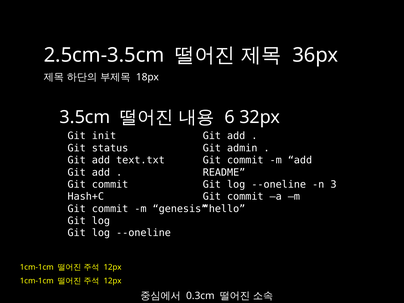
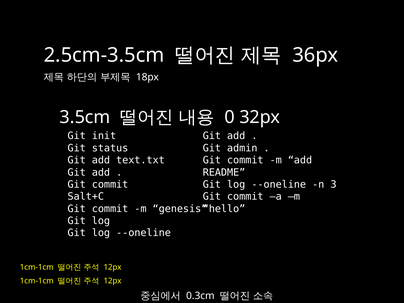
6: 6 -> 0 (230, 117)
Hash+C: Hash+C -> Salt+C (86, 197)
